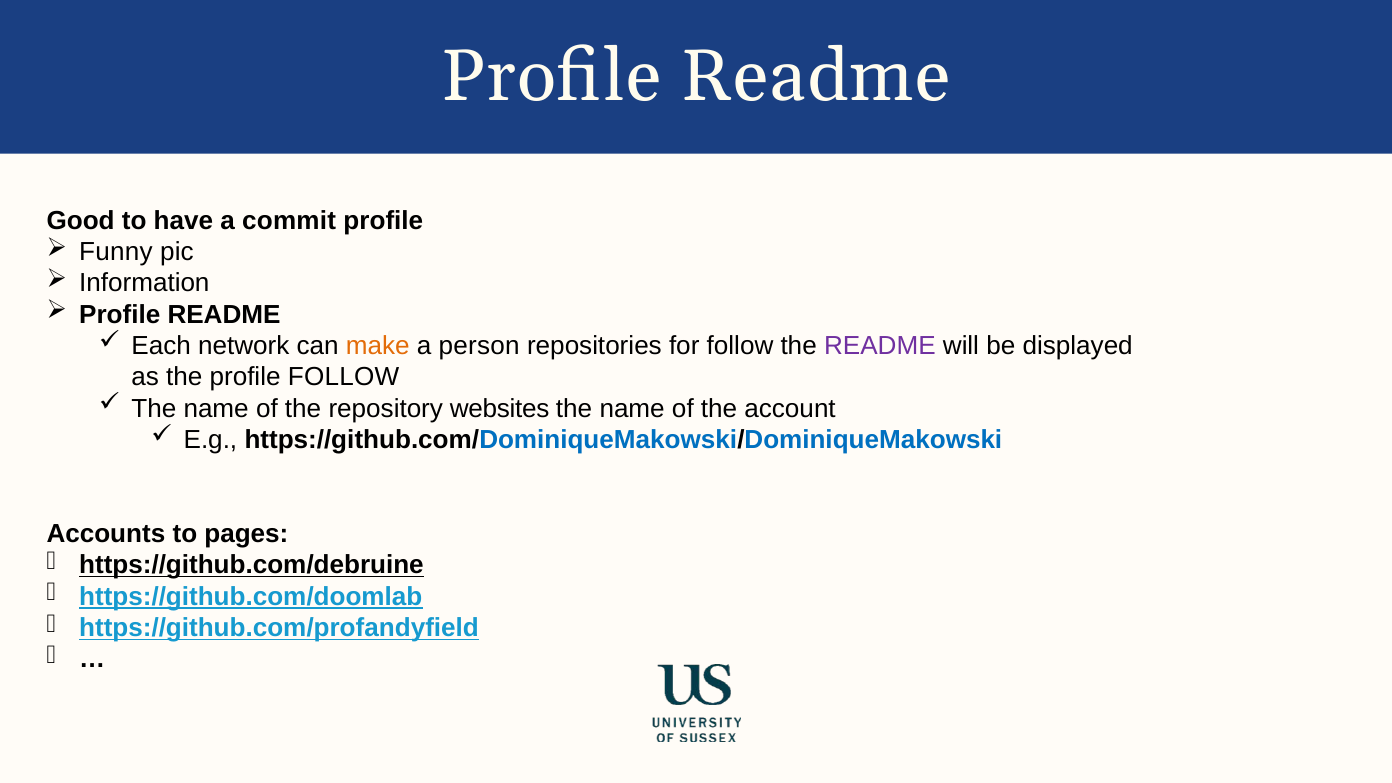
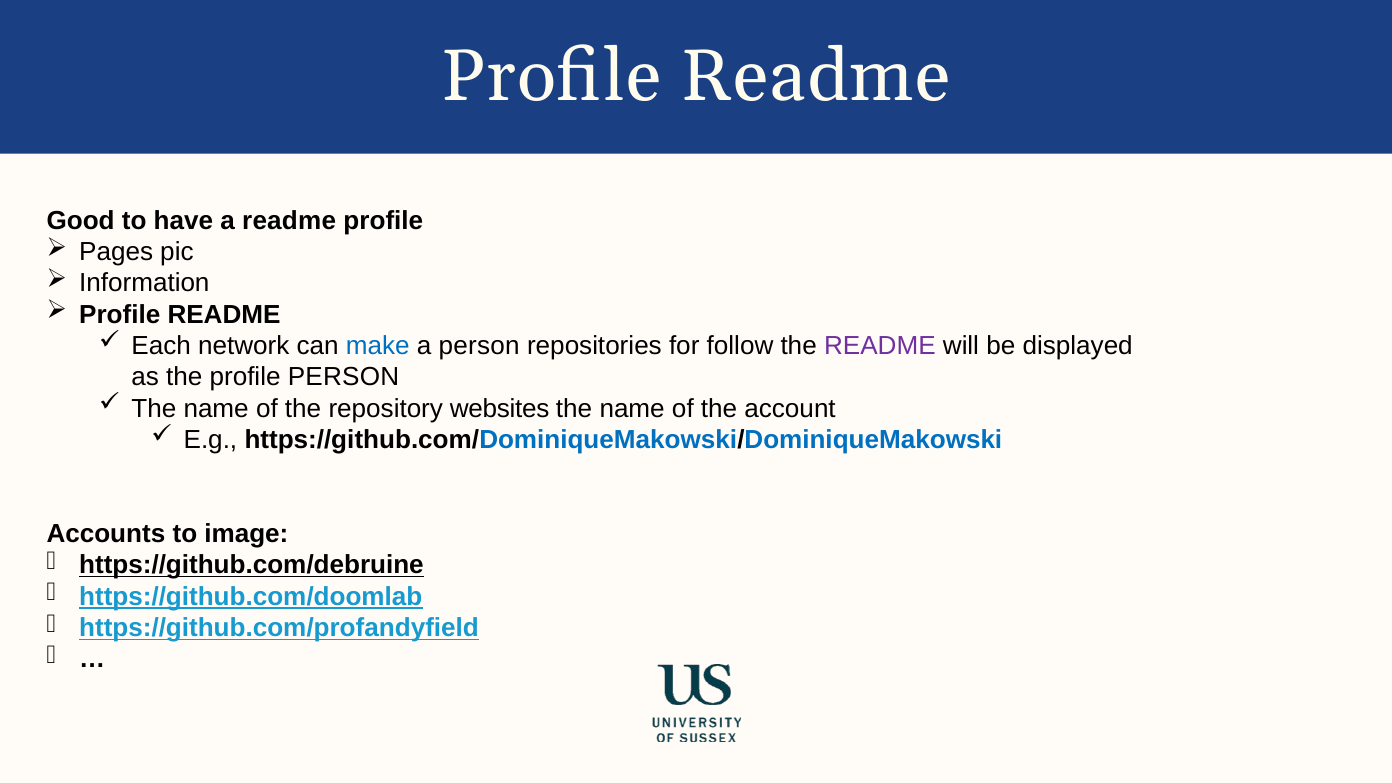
a commit: commit -> readme (289, 221)
Funny: Funny -> Pages (116, 252)
make colour: orange -> blue (378, 346)
profile FOLLOW: FOLLOW -> PERSON (344, 377)
pages: pages -> image (246, 534)
